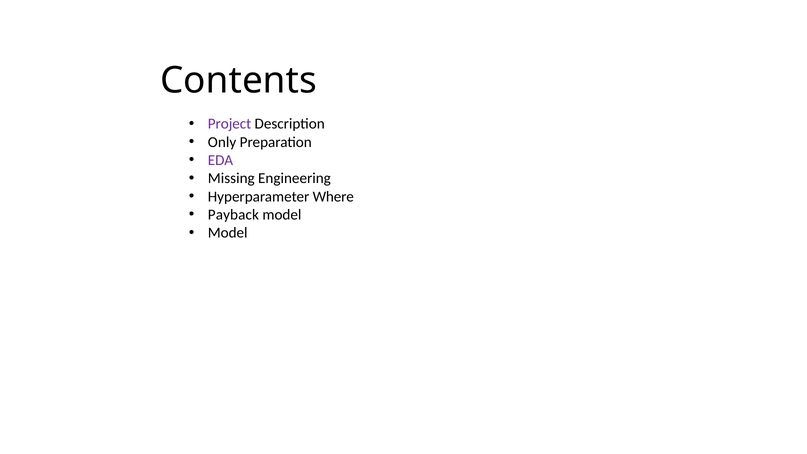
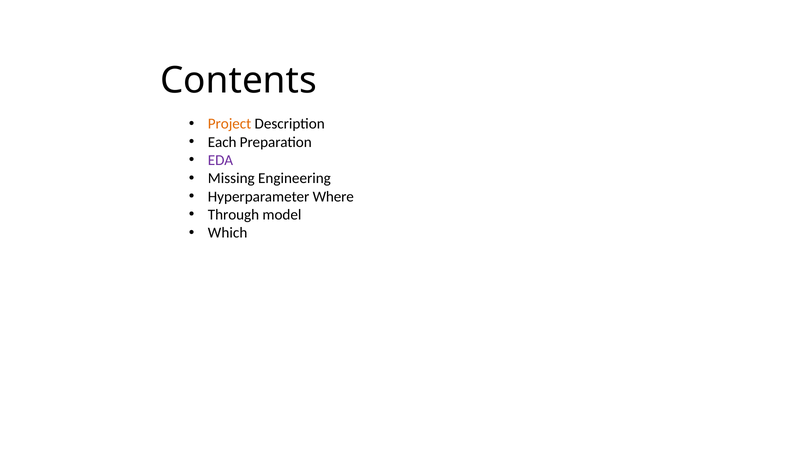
Project colour: purple -> orange (230, 124)
Only: Only -> Each (222, 142)
Payback: Payback -> Through (233, 215)
Model: Model -> Which (228, 233)
